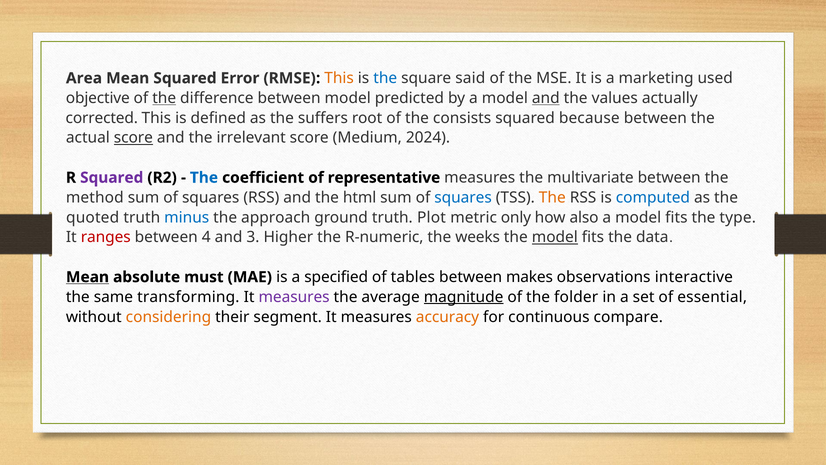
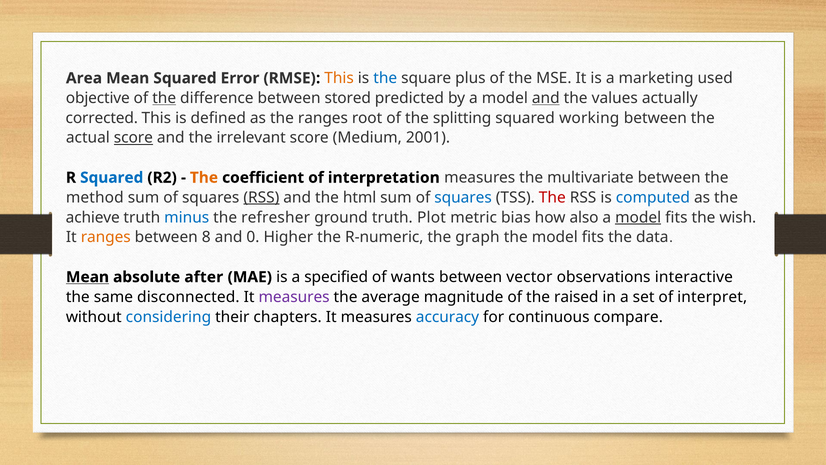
said: said -> plus (470, 78)
between model: model -> stored (348, 98)
the suffers: suffers -> ranges (323, 118)
consists: consists -> splitting (462, 118)
because: because -> working (589, 118)
2024: 2024 -> 2001 (428, 138)
Squared colour: purple -> blue (112, 177)
The colour: blue -> orange (204, 177)
representative: representative -> interpretation (384, 177)
RSS underline: none -> present (261, 197)
The colour: orange -> red (552, 197)
quoted: quoted -> achieve (93, 217)
approach: approach -> refresher (276, 217)
only: only -> bias (516, 217)
model underline: none -> present (638, 217)
type: type -> wish (738, 217)
ranges colour: red -> orange (106, 237)
4: 4 -> 8 (206, 237)
3: 3 -> 0 (253, 237)
weeks: weeks -> graph (477, 237)
model underline: present -> none (555, 237)
must: must -> after (204, 277)
tables: tables -> wants (413, 277)
makes: makes -> vector (529, 277)
transforming: transforming -> disconnected (188, 297)
magnitude underline: present -> none (464, 297)
folder: folder -> raised (576, 297)
essential: essential -> interpret (712, 297)
considering colour: orange -> blue (168, 317)
segment: segment -> chapters (288, 317)
accuracy colour: orange -> blue (447, 317)
